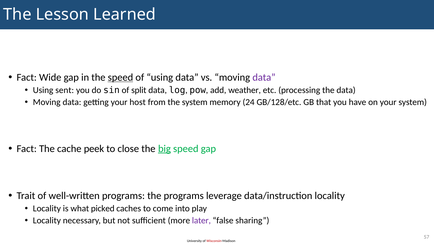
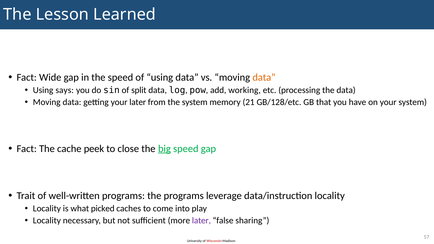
speed underline: present -> none (120, 77)
data colour: purple -> orange (264, 77)
sent: sent -> says (65, 90)
weather: weather -> working (245, 90)
your host: host -> later (138, 102)
24: 24 -> 21 (249, 102)
